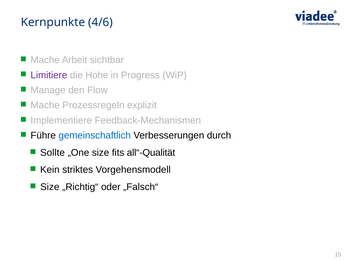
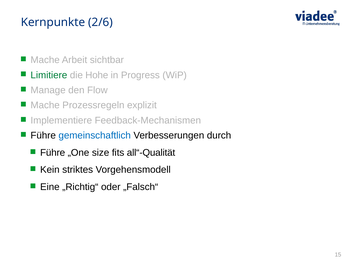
4/6: 4/6 -> 2/6 (100, 22)
Limitiere colour: purple -> green (49, 75)
Sollte: Sollte -> Führe (53, 153)
Size: Size -> Eine (50, 187)
